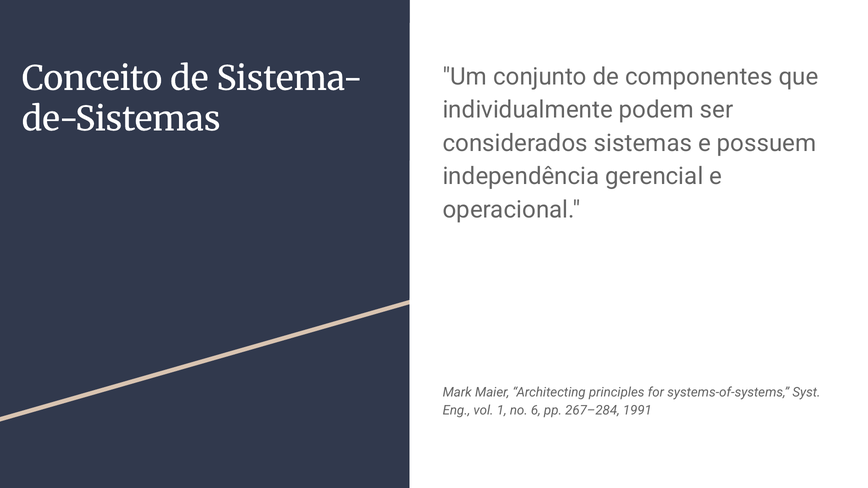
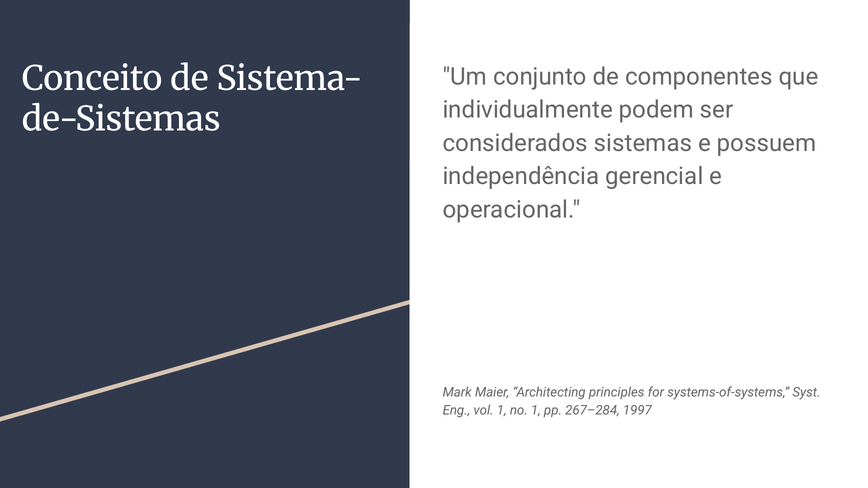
no 6: 6 -> 1 (536, 411)
1991: 1991 -> 1997 (637, 411)
